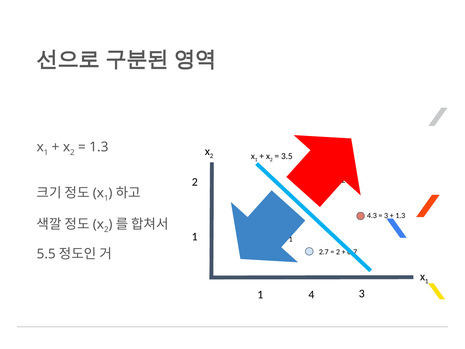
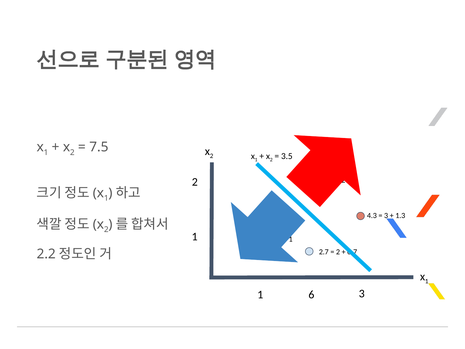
1.3: 1.3 -> 7.5 (99, 147)
5.5: 5.5 -> 2.2 (46, 254)
1 4: 4 -> 6 (311, 295)
